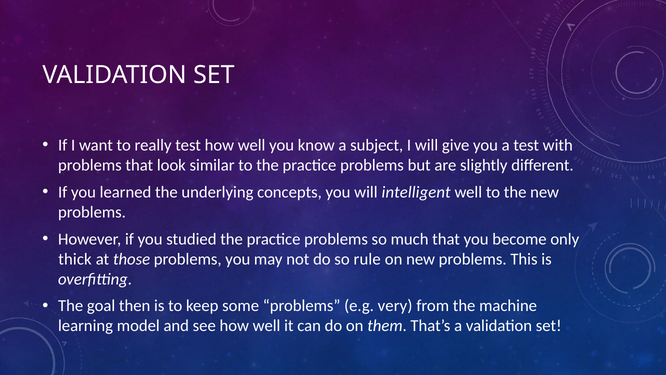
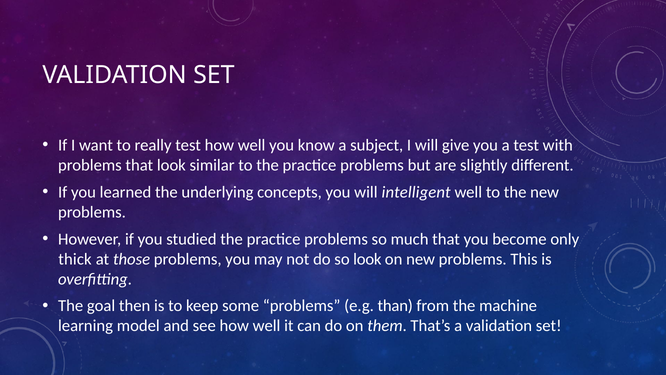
so rule: rule -> look (367, 259)
very: very -> than (395, 306)
